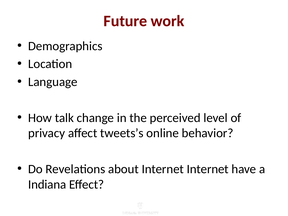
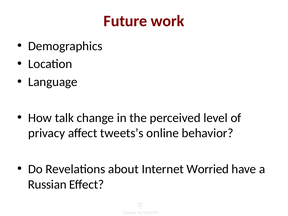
Internet Internet: Internet -> Worried (208, 169)
Indiana: Indiana -> Russian (47, 184)
